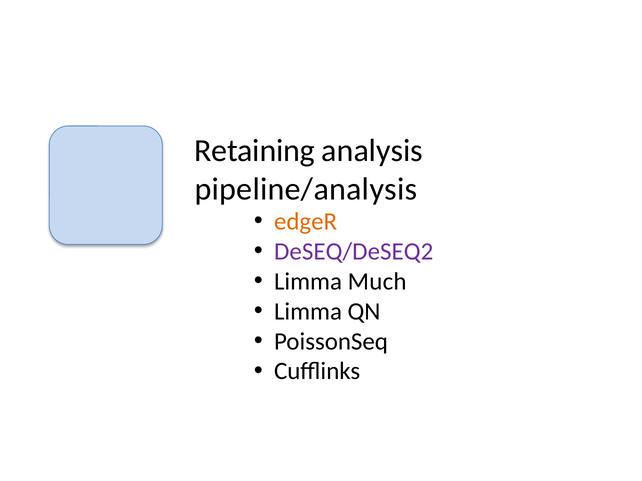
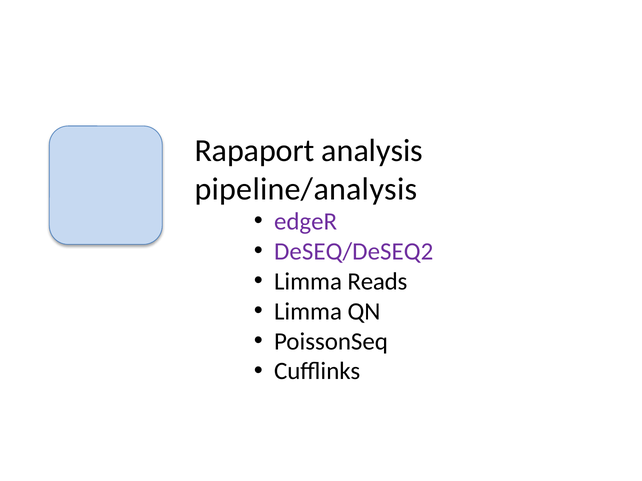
Retaining: Retaining -> Rapaport (254, 151)
edgeR colour: orange -> purple (306, 222)
Much: Much -> Reads (377, 282)
